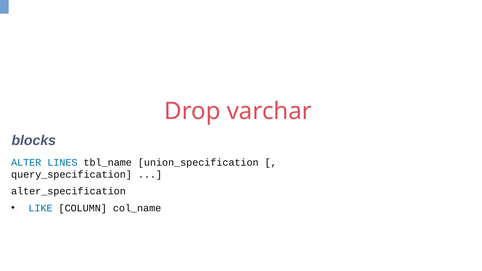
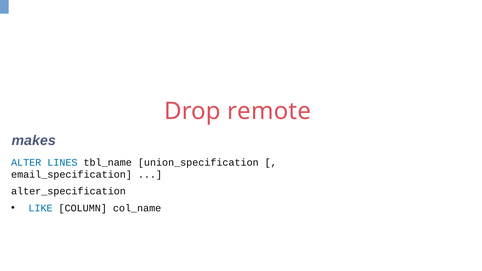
varchar: varchar -> remote (269, 111)
blocks: blocks -> makes (34, 141)
query_specification: query_specification -> email_specification (72, 175)
